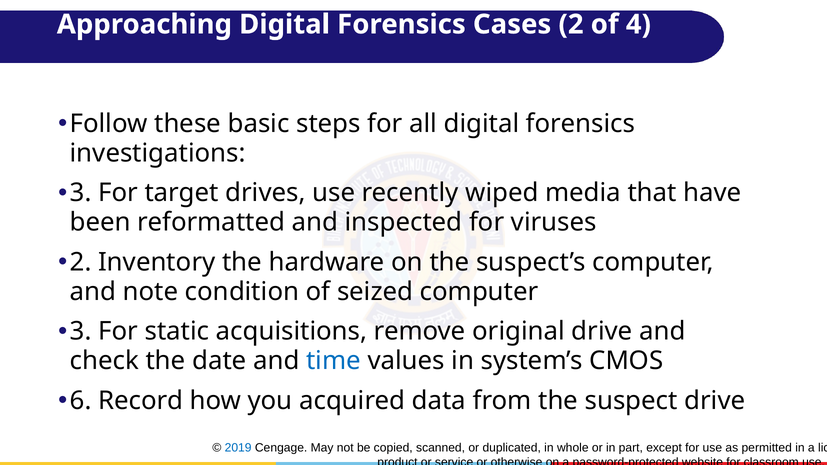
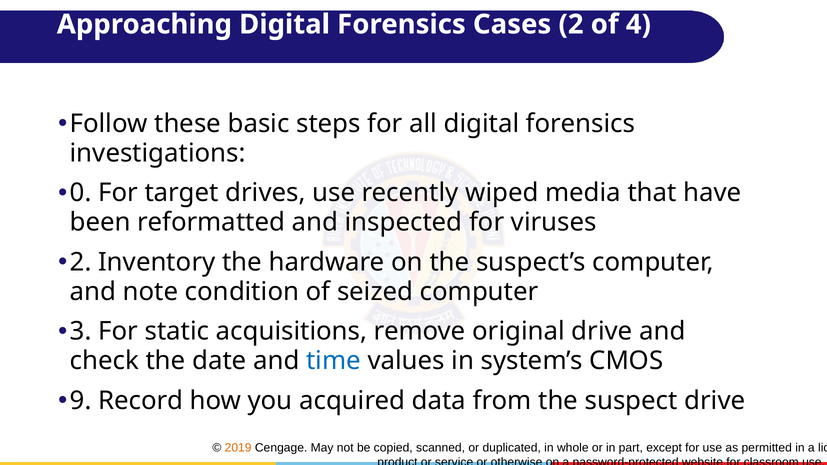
3: 3 -> 0 (81, 193)
6: 6 -> 9 (81, 401)
2019 colour: blue -> orange (238, 448)
